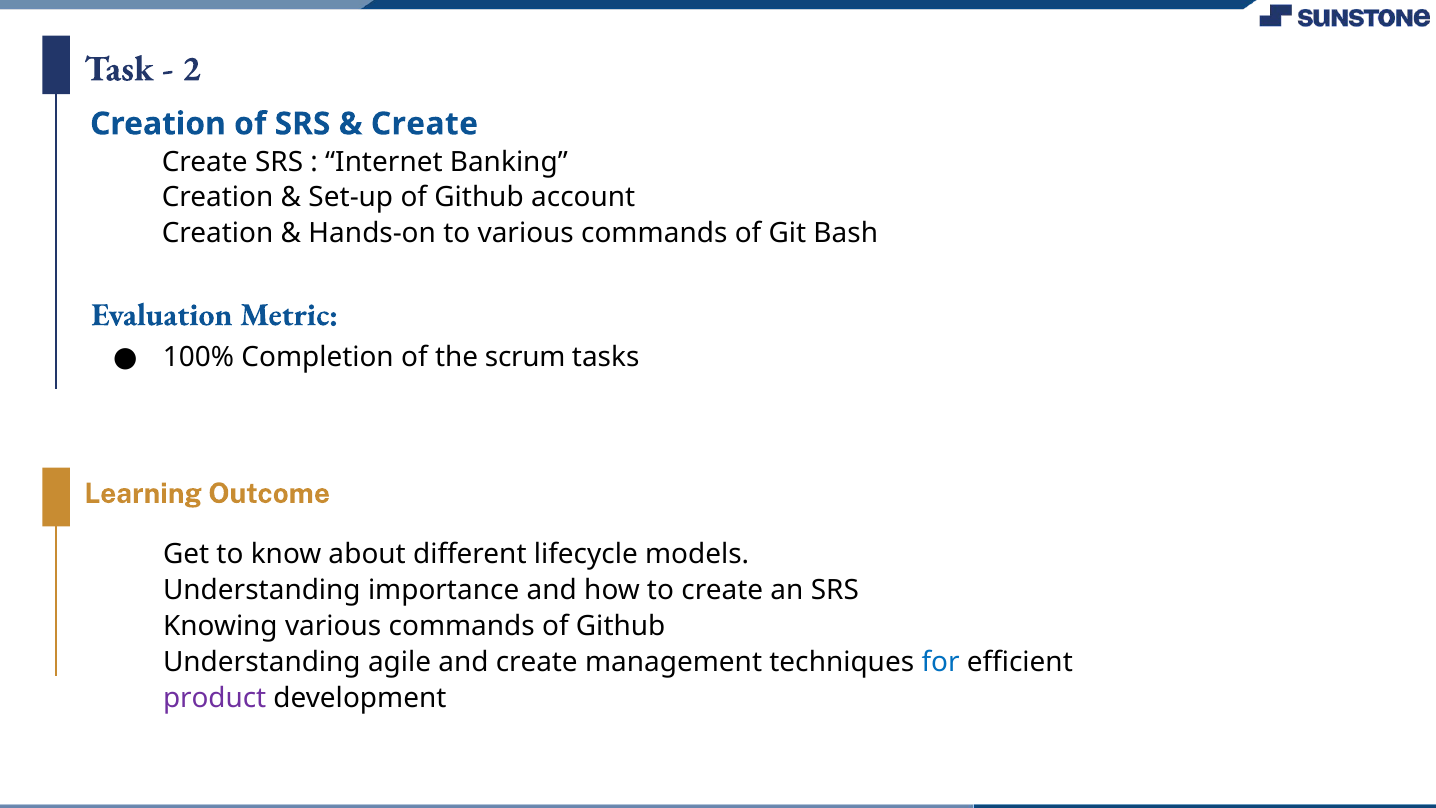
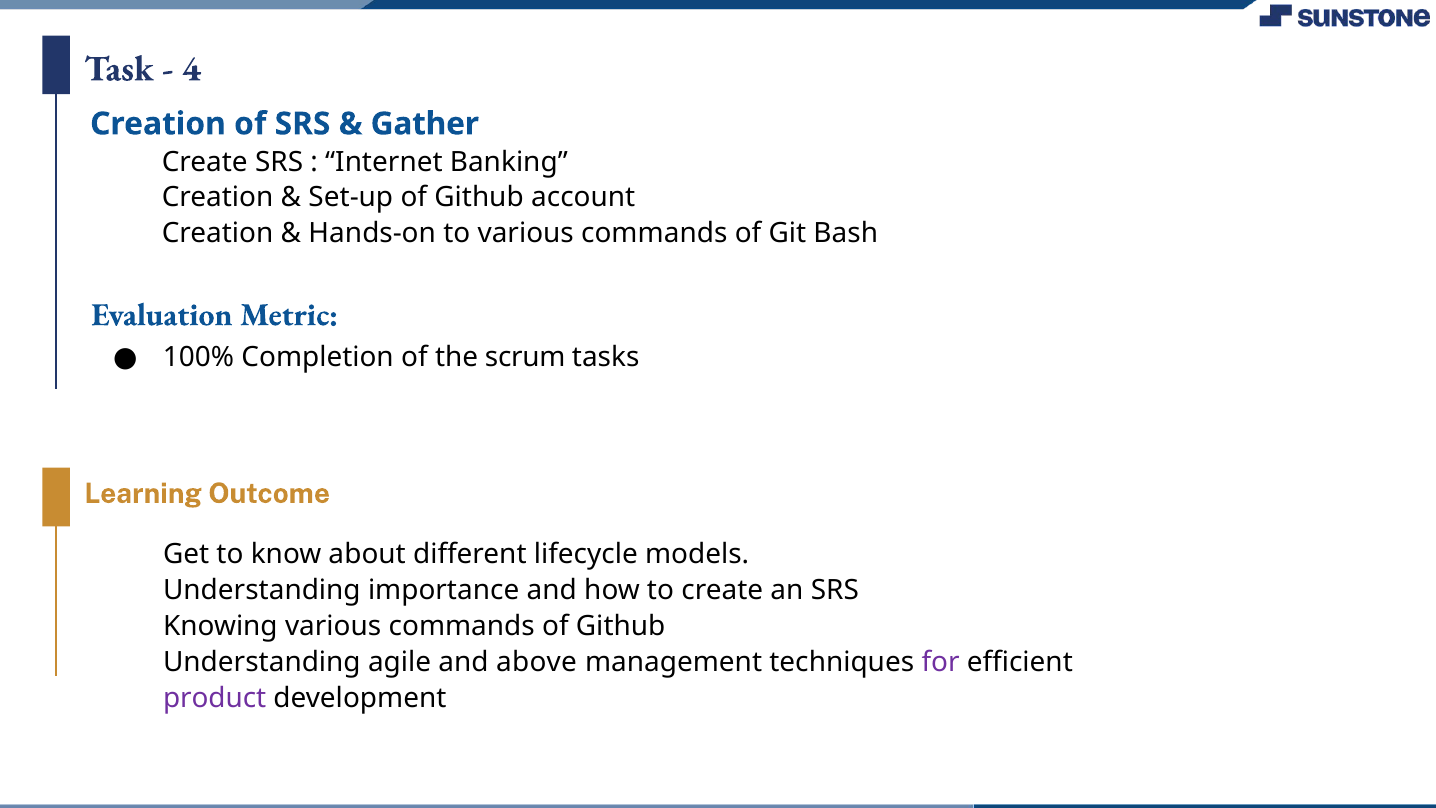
2: 2 -> 4 (191, 68)
Create: Create -> Gather (425, 124)
and create: create -> above (537, 662)
for colour: blue -> purple (941, 662)
